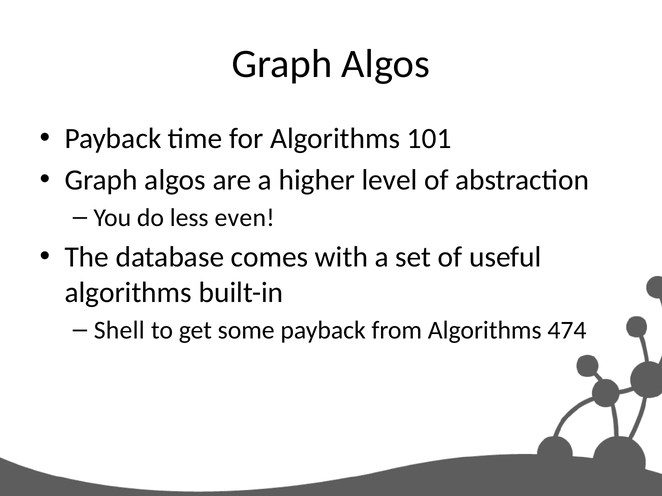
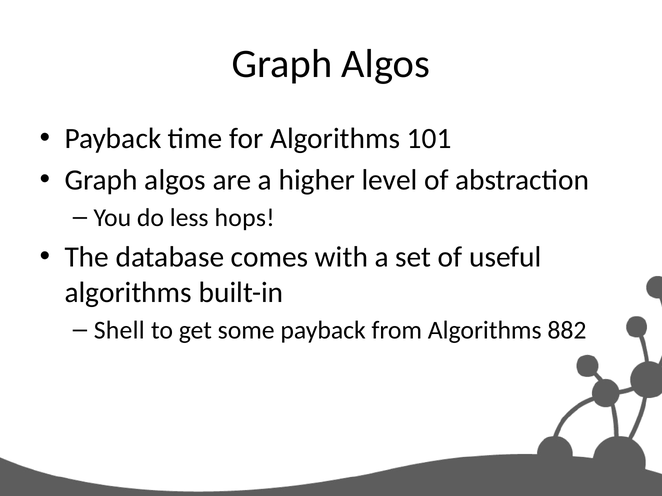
even: even -> hops (245, 218)
474: 474 -> 882 (567, 331)
